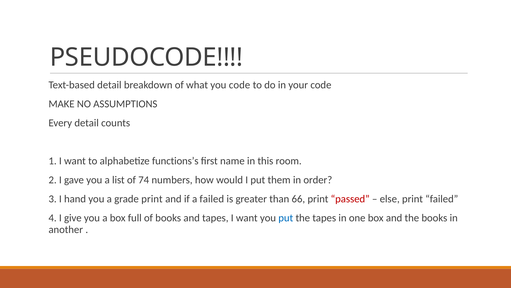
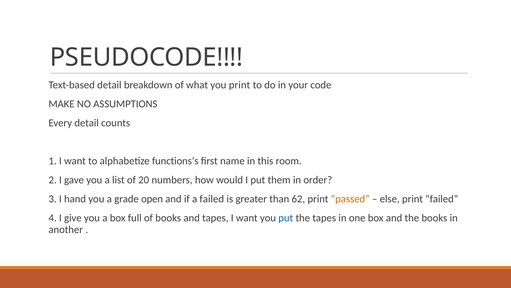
you code: code -> print (240, 85)
74: 74 -> 20 (144, 180)
grade print: print -> open (152, 199)
66: 66 -> 62 (298, 199)
passed colour: red -> orange (350, 199)
